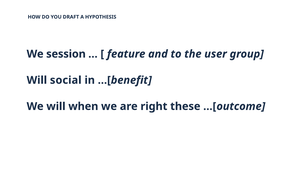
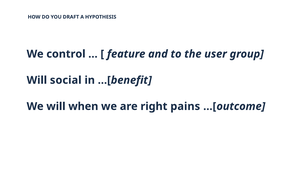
session: session -> control (66, 54)
these: these -> pains (185, 107)
